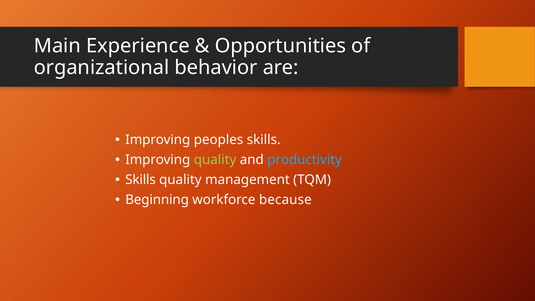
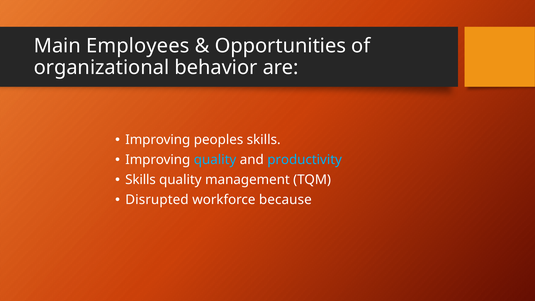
Experience: Experience -> Employees (138, 46)
quality colour: light green -> light blue (215, 160)
Beginning: Beginning -> Disrupted (157, 200)
